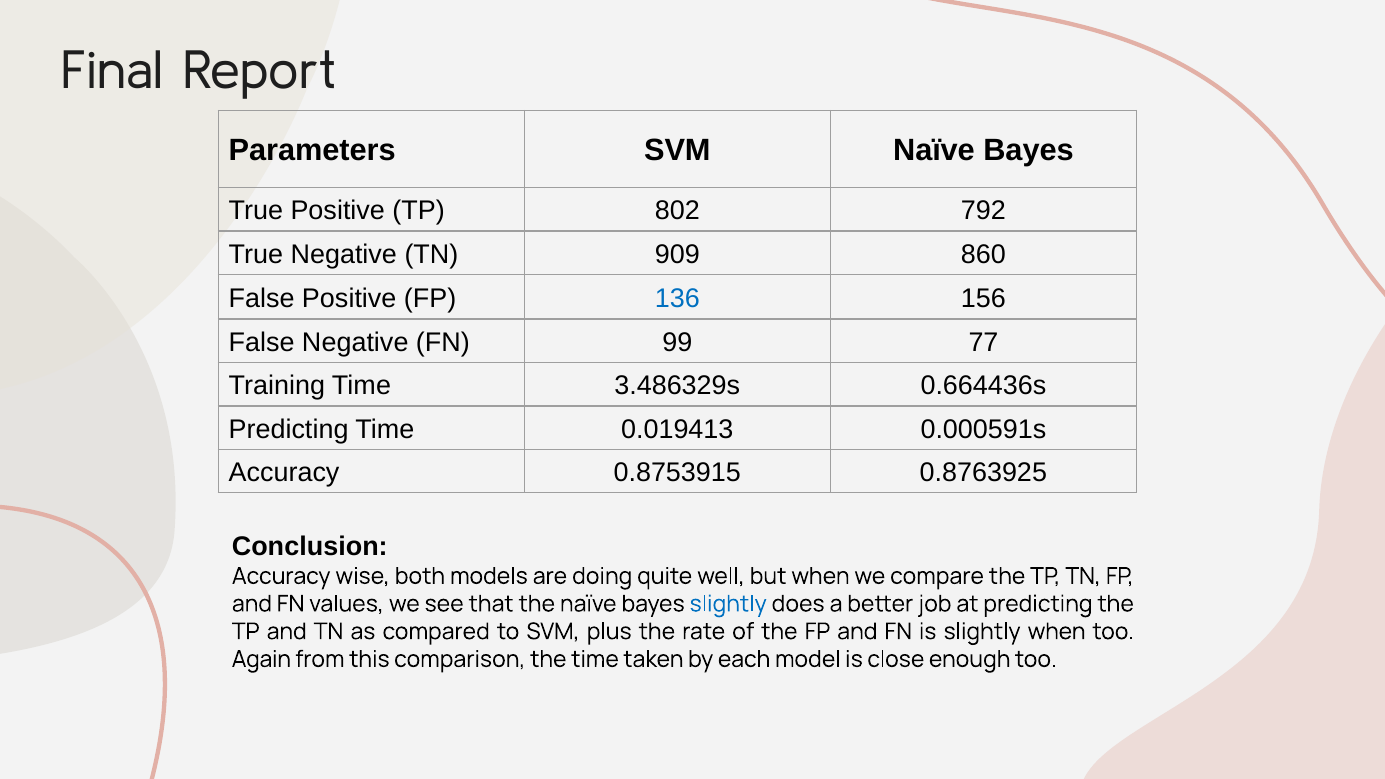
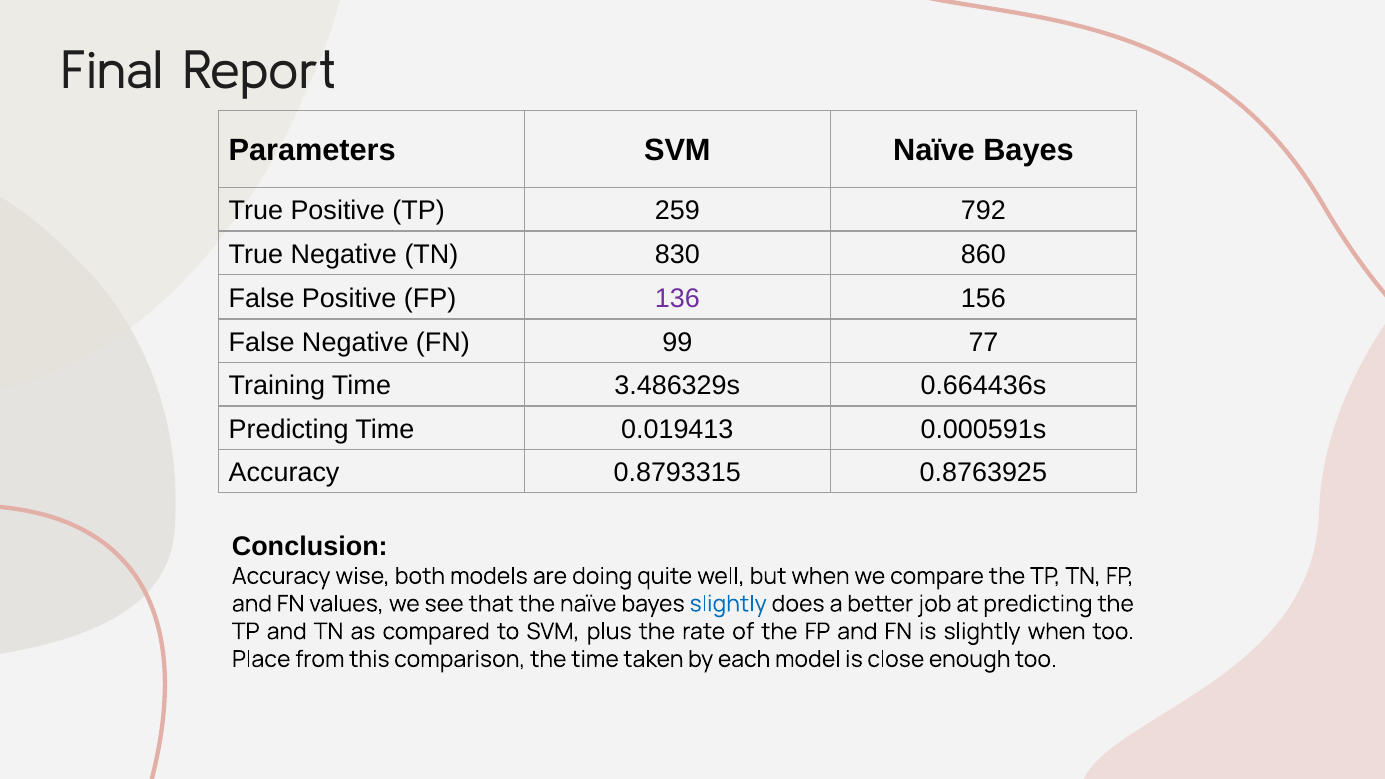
802: 802 -> 259 (677, 211)
909: 909 -> 830 (677, 254)
136 colour: blue -> purple (677, 298)
0.8753915: 0.8753915 -> 0.8793315 (677, 473)
Again: Again -> Place (261, 659)
